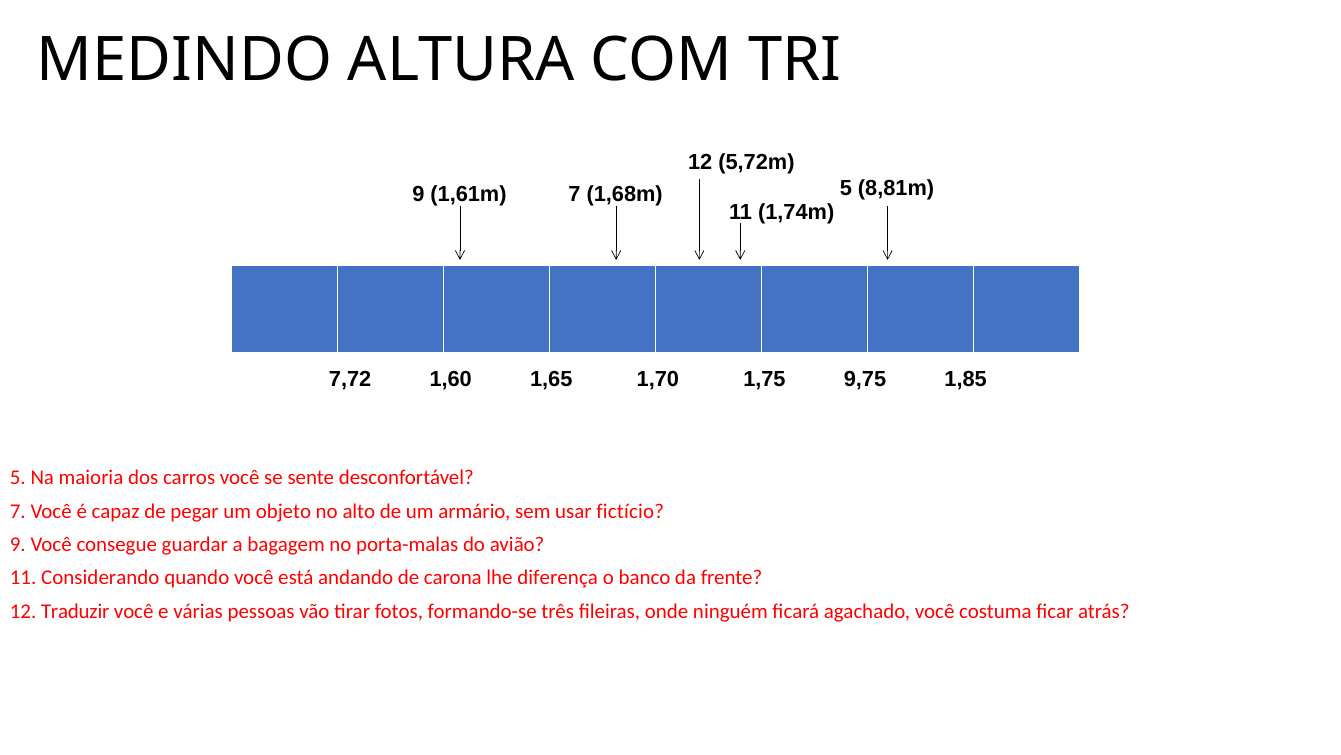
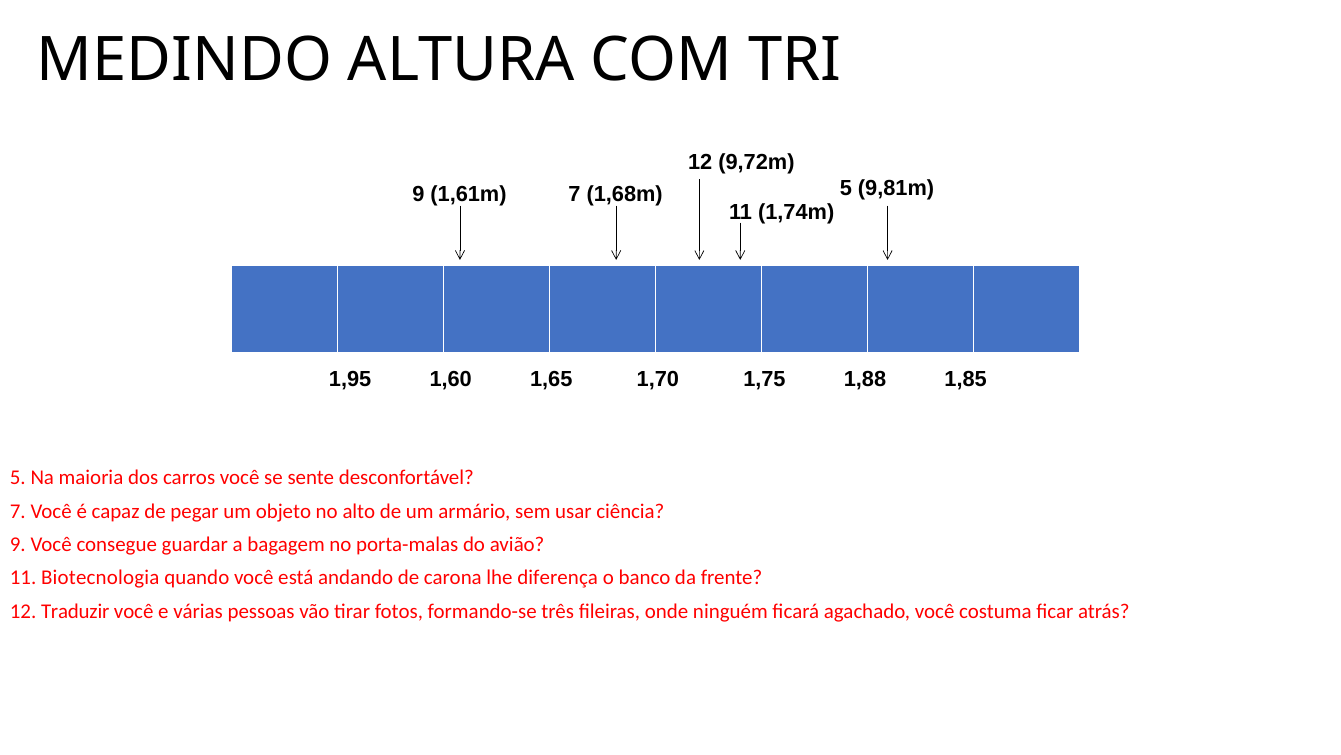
5,72m: 5,72m -> 9,72m (756, 162)
8,81m: 8,81m -> 9,81m (896, 188)
7,72: 7,72 -> 1,95 (350, 379)
9,75: 9,75 -> 1,88 (865, 379)
fictício: fictício -> ciência (630, 511)
Considerando: Considerando -> Biotecnologia (100, 577)
